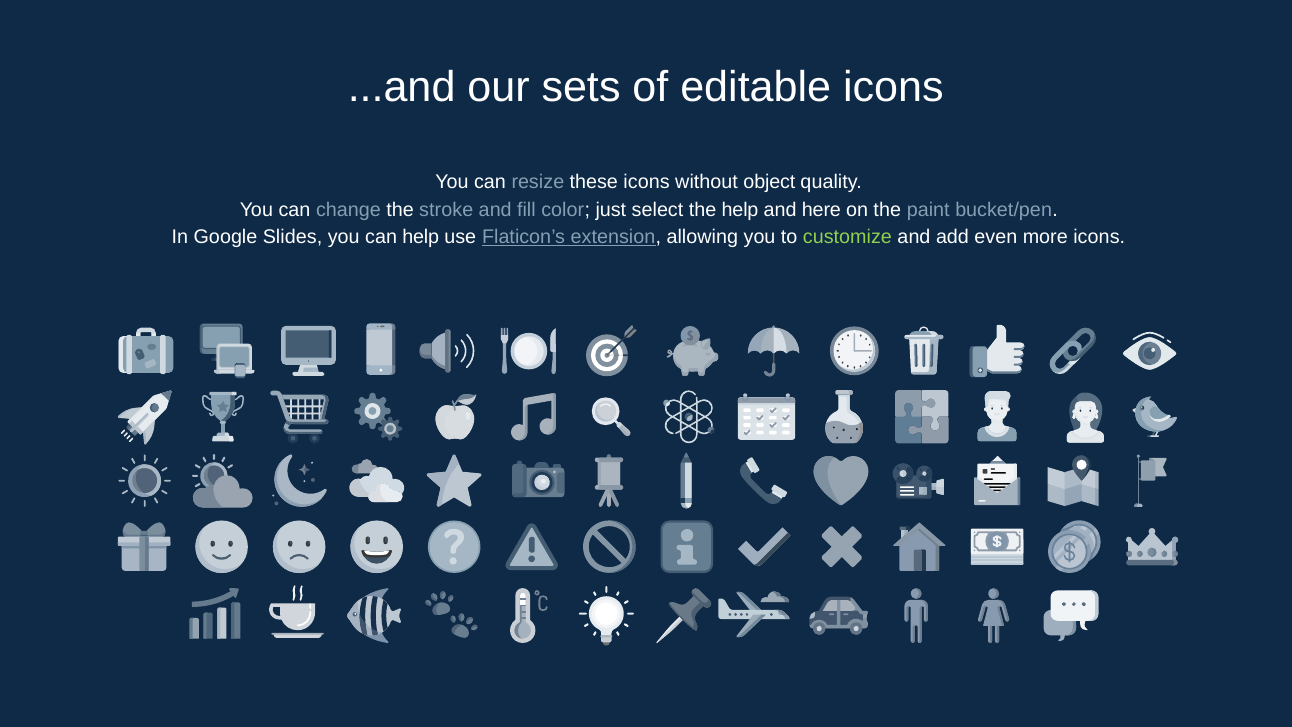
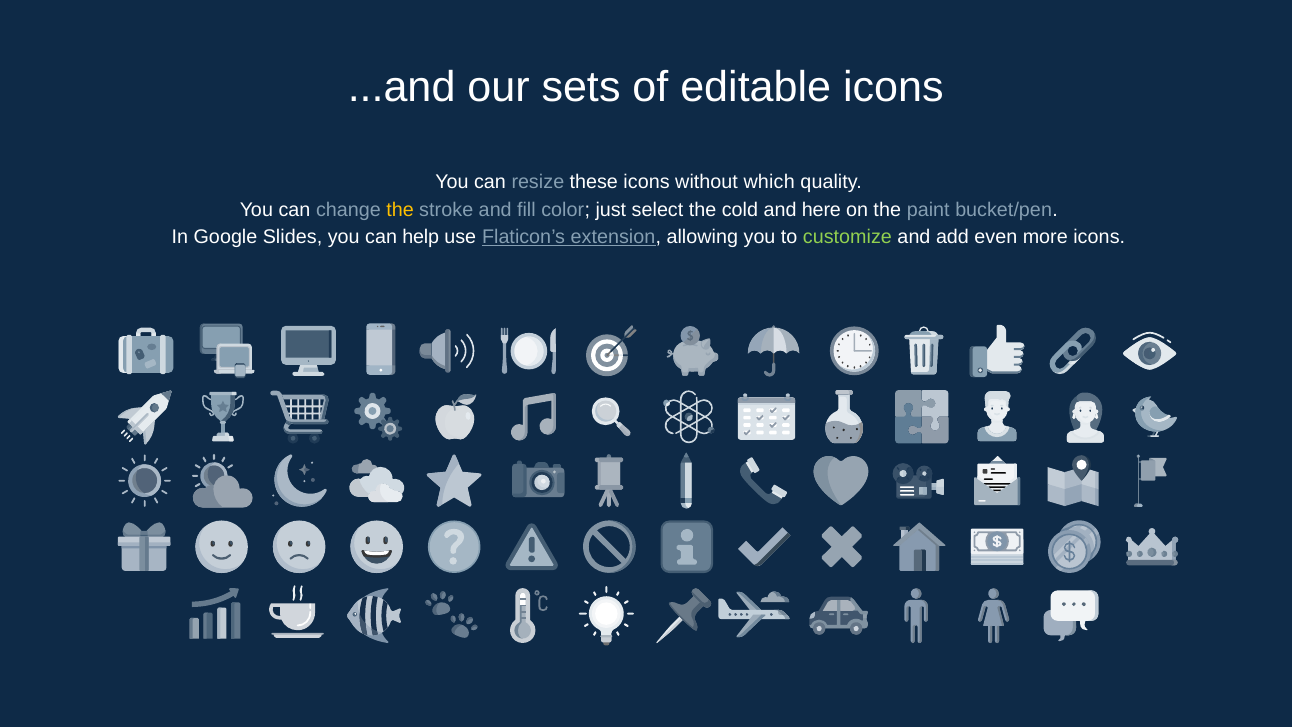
object: object -> which (769, 182)
the colour: white -> yellow (400, 210)
the help: help -> cold (740, 210)
